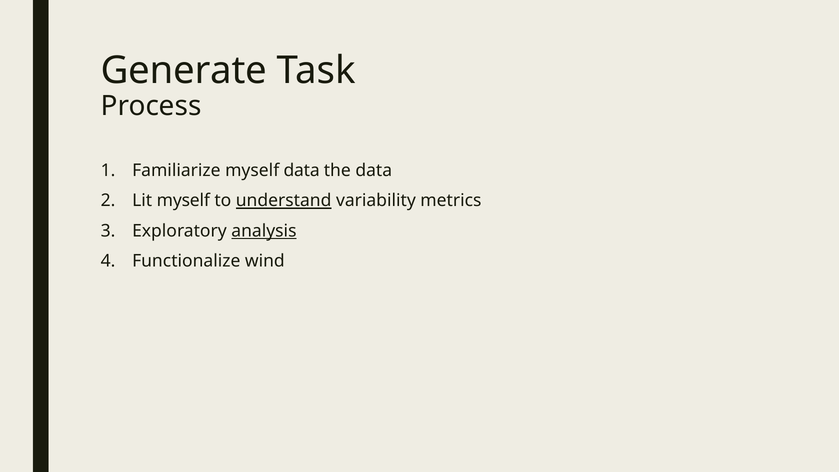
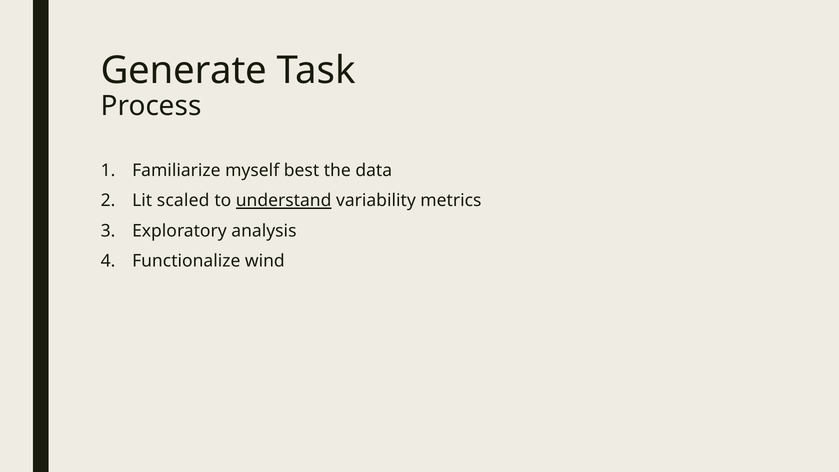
myself data: data -> best (302, 170)
Lit myself: myself -> scaled (183, 201)
analysis underline: present -> none (264, 231)
